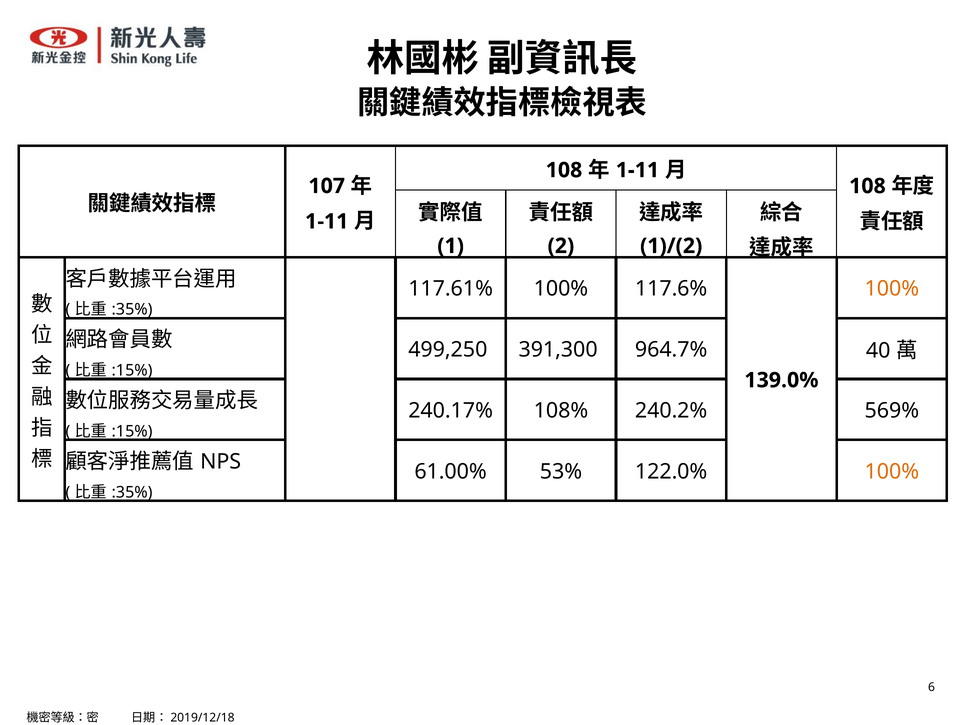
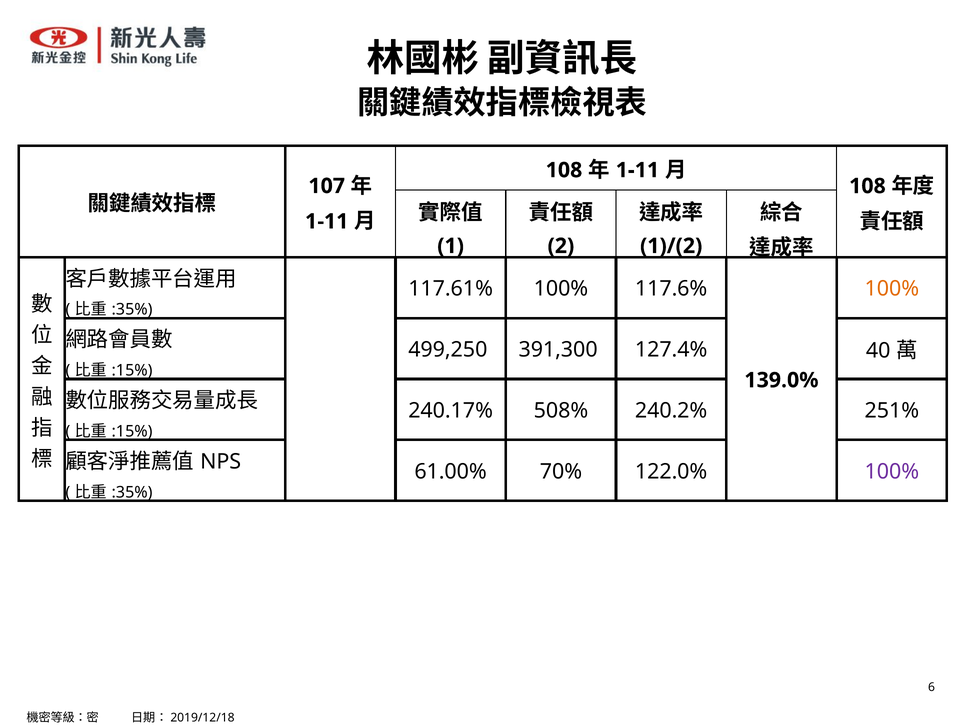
964.7%: 964.7% -> 127.4% (671, 350)
108%: 108% -> 508% (561, 410)
569%: 569% -> 251% (892, 410)
53%: 53% -> 70% (561, 471)
100% colour: orange -> purple (892, 471)
